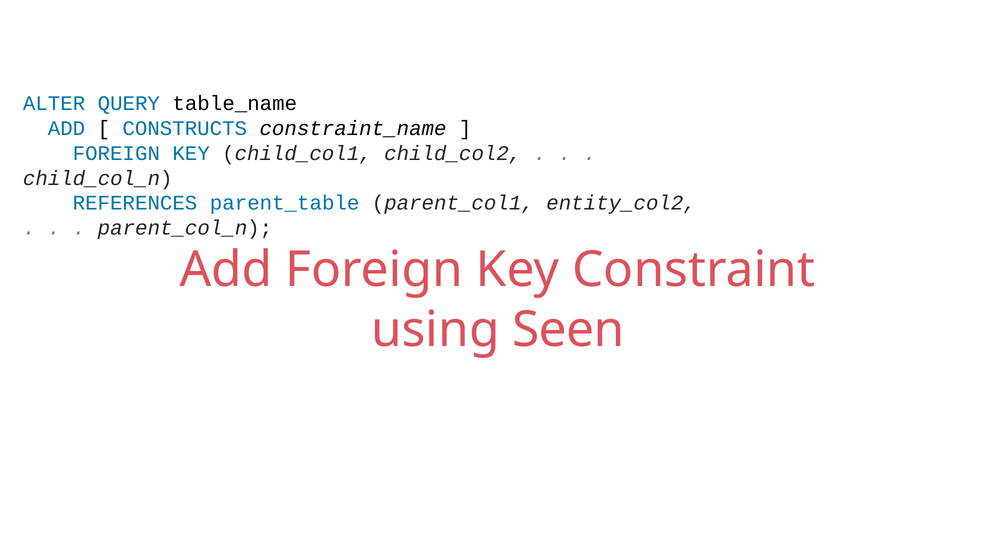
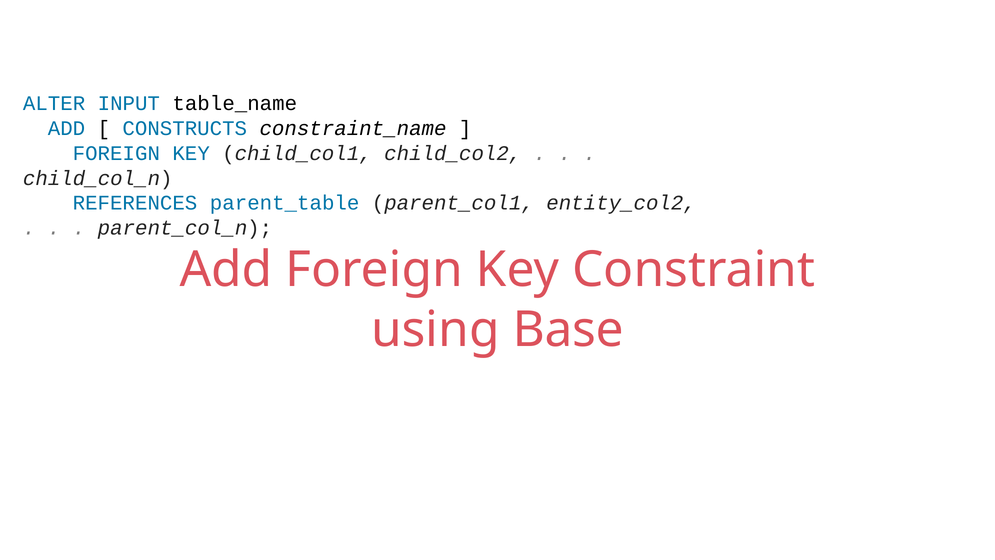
QUERY: QUERY -> INPUT (129, 103)
Seen: Seen -> Base (568, 330)
